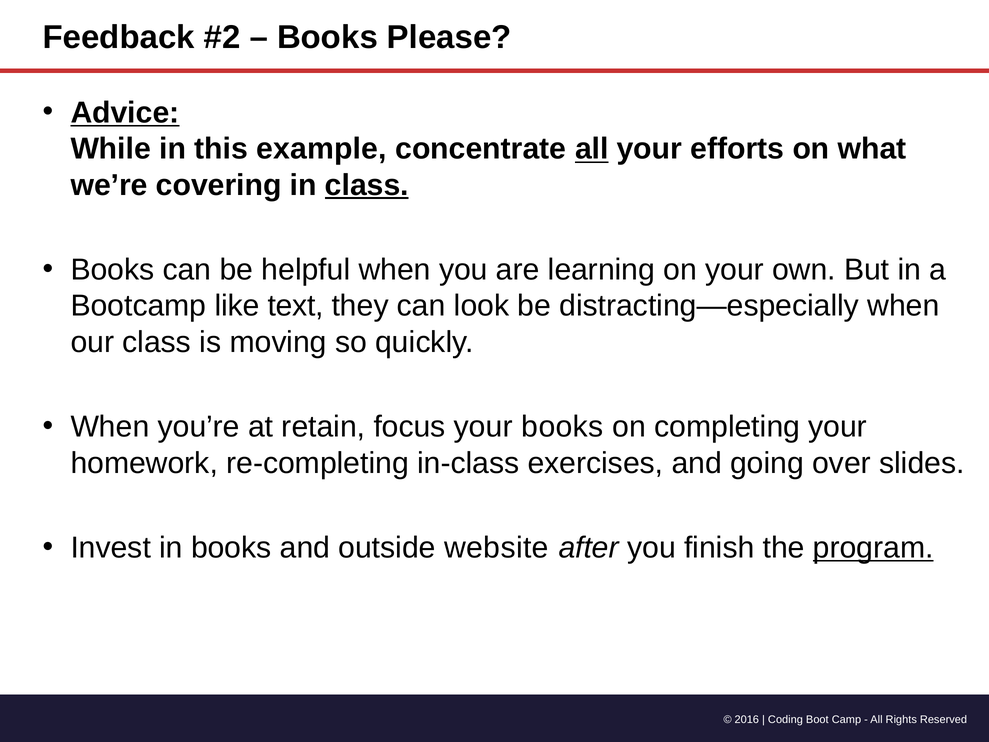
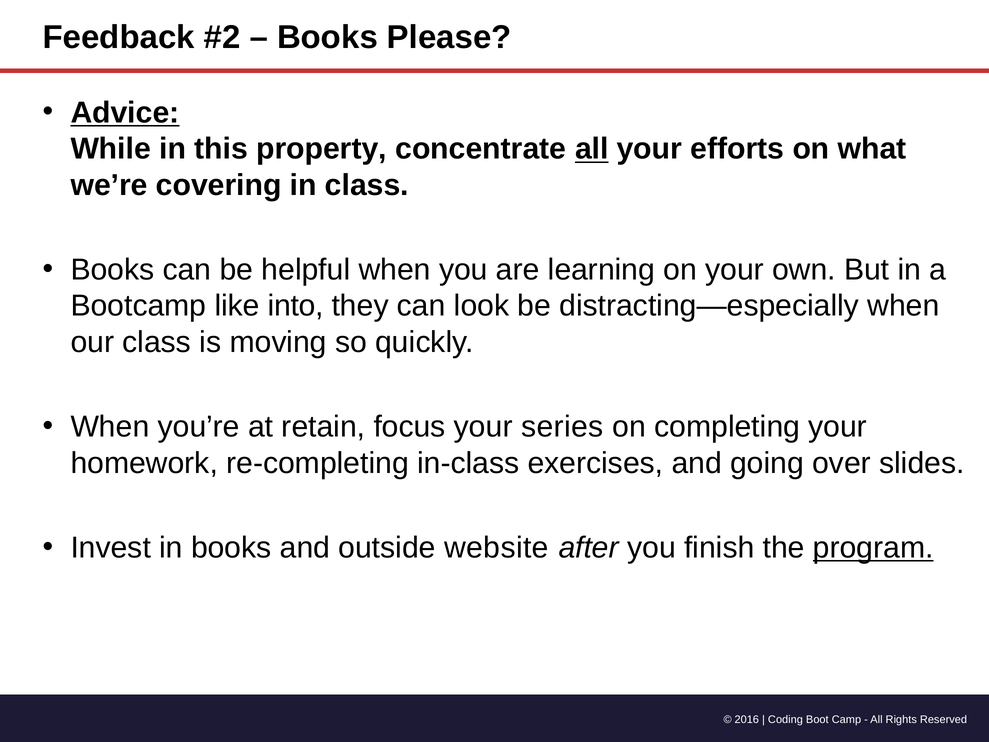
example: example -> property (322, 149)
class underline: present -> none (367, 185)
text: text -> into (296, 306)
your books: books -> series (562, 427)
